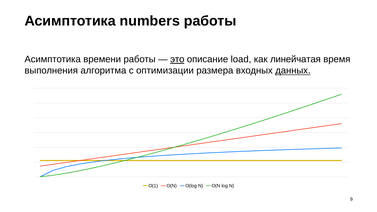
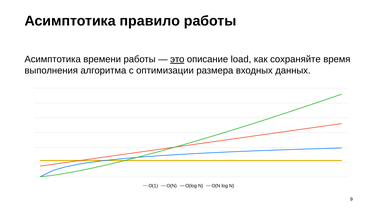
numbers: numbers -> правило (150, 21)
линейчатая: линейчатая -> сохраняйте (295, 59)
данных underline: present -> none (293, 71)
